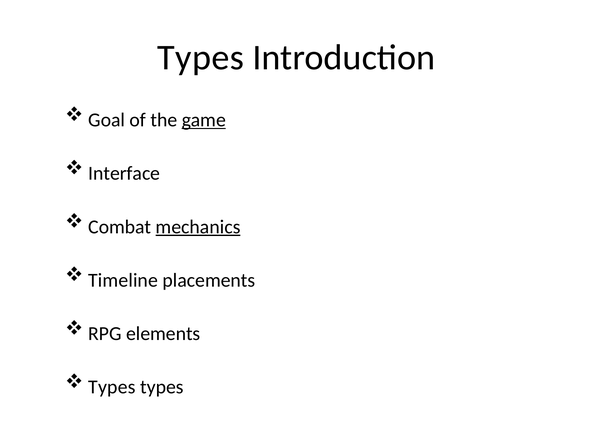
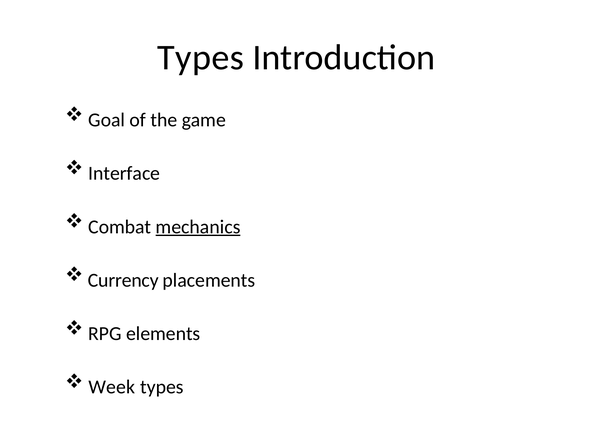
game underline: present -> none (204, 120)
Timeline: Timeline -> Currency (123, 280)
Types: Types -> Week (112, 387)
